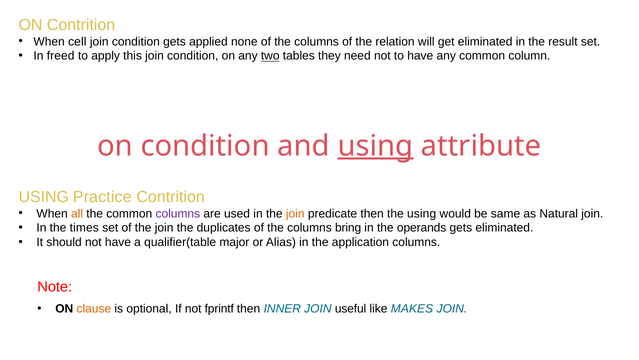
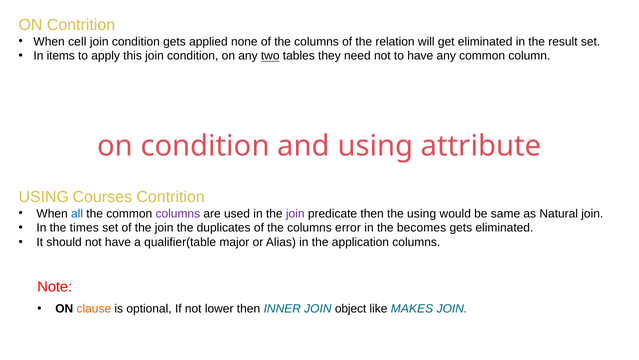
freed: freed -> items (61, 56)
using underline: present -> none (375, 146)
Practice: Practice -> Courses (102, 197)
all colour: orange -> blue (77, 213)
join colour: orange -> purple (295, 213)
bring: bring -> error (348, 228)
operands: operands -> becomes (422, 228)
fprintf: fprintf -> lower (219, 308)
useful: useful -> object (351, 308)
